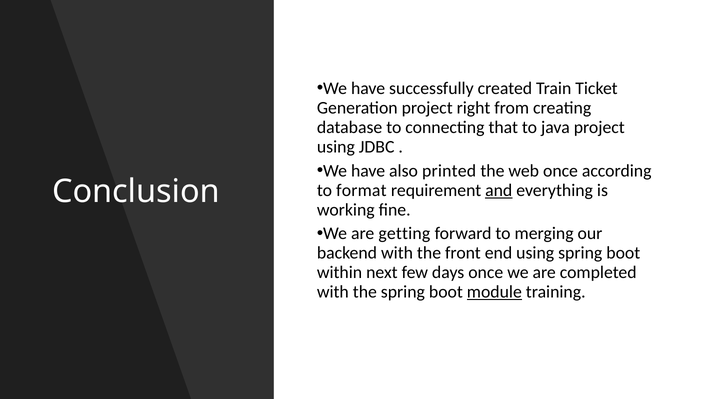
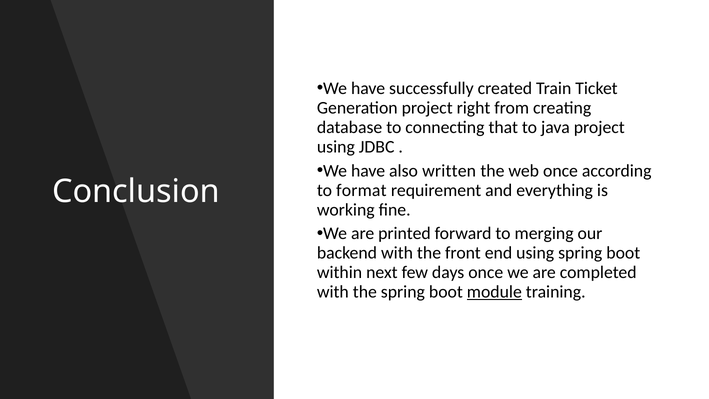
printed: printed -> written (449, 171)
and underline: present -> none (499, 190)
getting: getting -> printed (404, 233)
